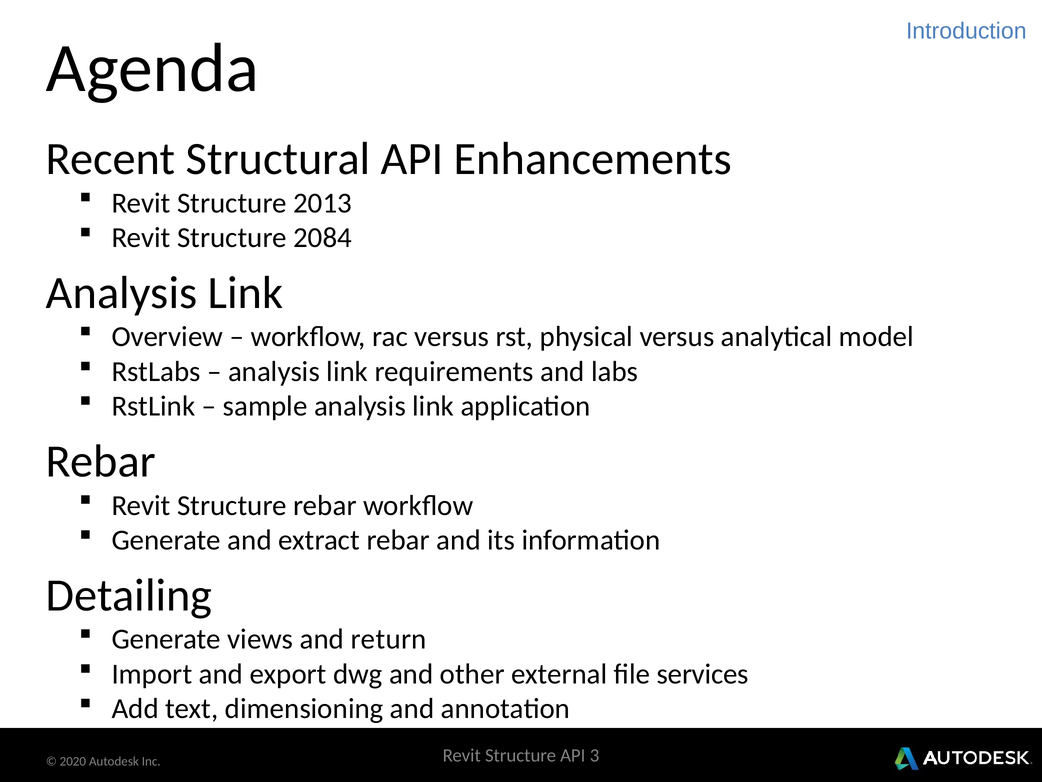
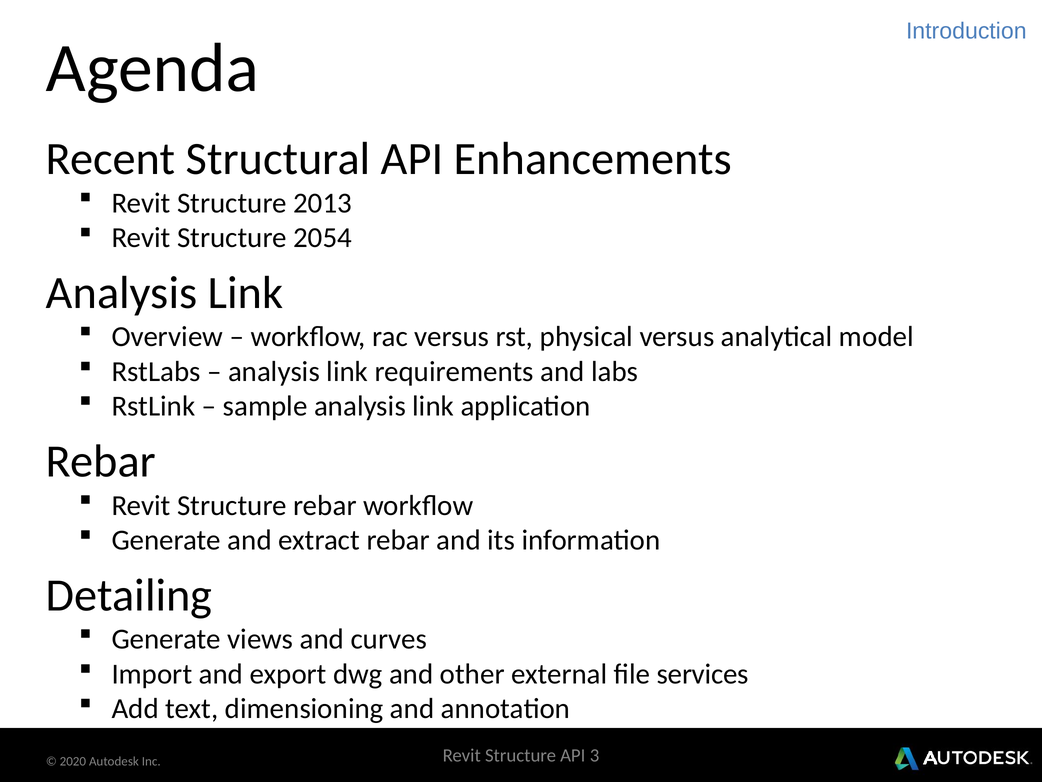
2084: 2084 -> 2054 (323, 238)
return: return -> curves (389, 639)
